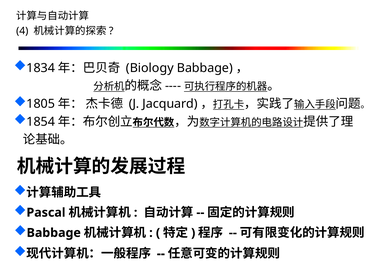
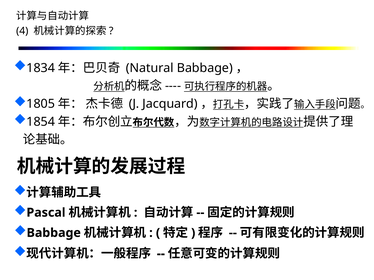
Biology: Biology -> Natural (150, 68)
